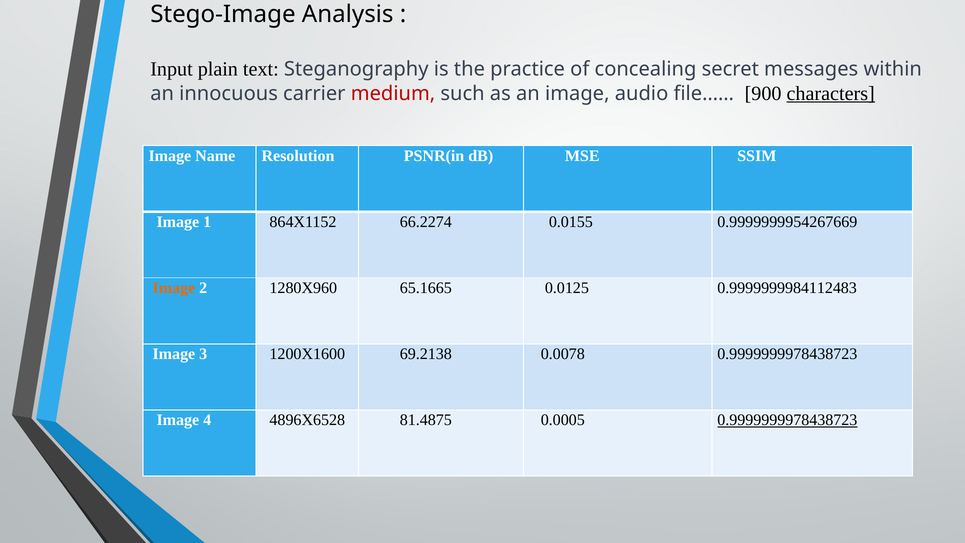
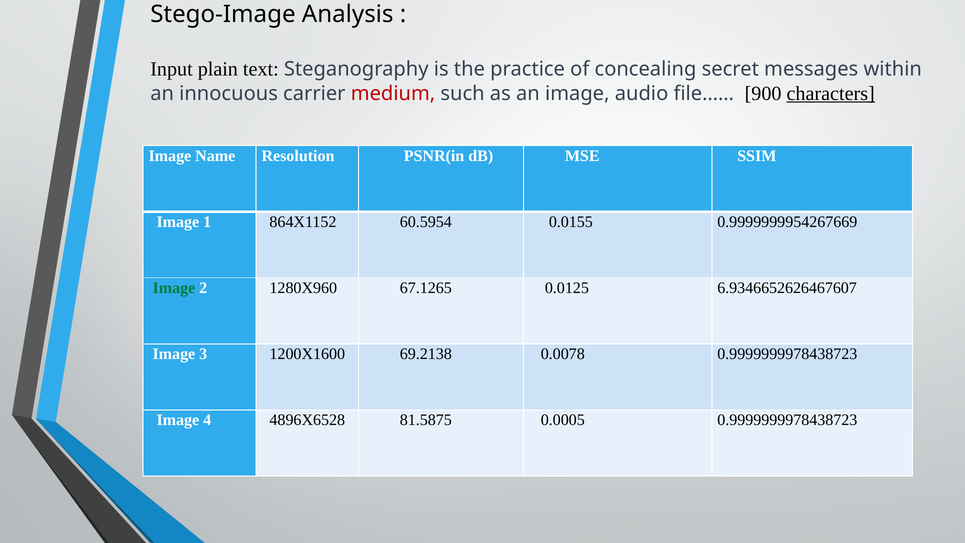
66.2274: 66.2274 -> 60.5954 (426, 222)
Image colour: orange -> green (174, 288)
65.1665: 65.1665 -> 67.1265 (426, 288)
0.9999999984112483: 0.9999999984112483 -> 6.9346652626467607 (787, 288)
81.4875: 81.4875 -> 81.5875 (426, 420)
0.9999999978438723 underline: present -> none (787, 420)
